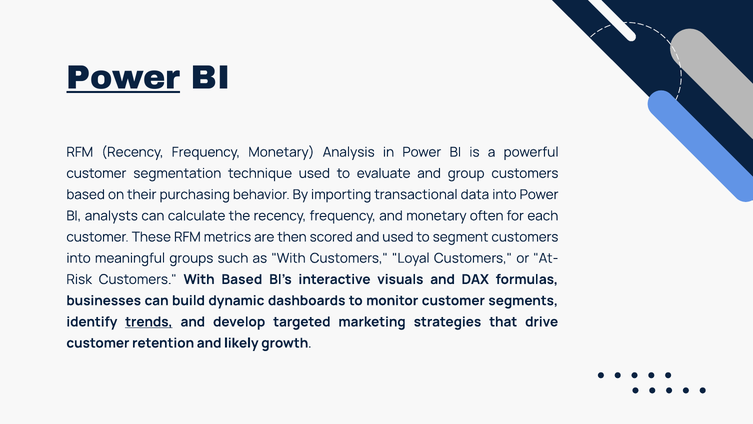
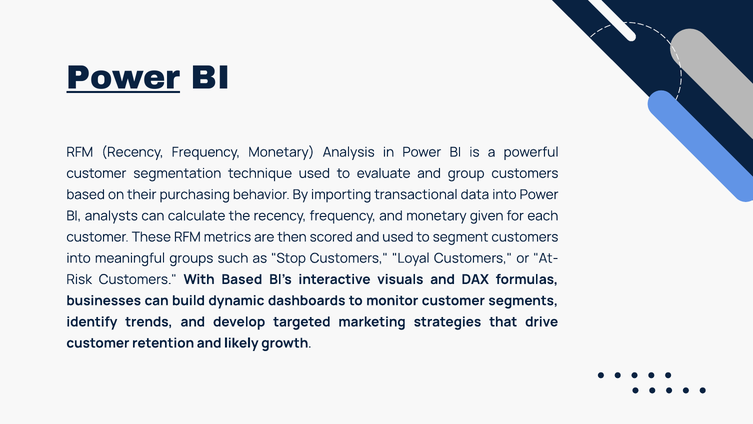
often: often -> given (487, 216)
as With: With -> Stop (289, 258)
trends underline: present -> none (149, 322)
